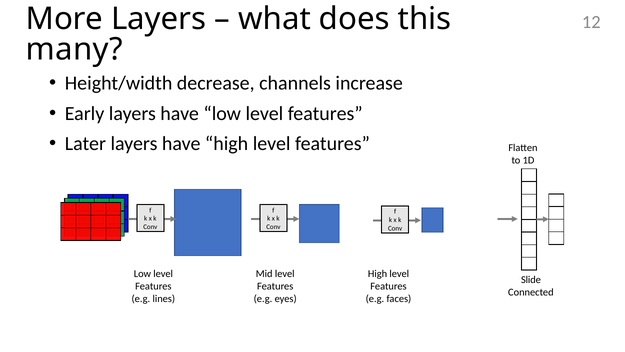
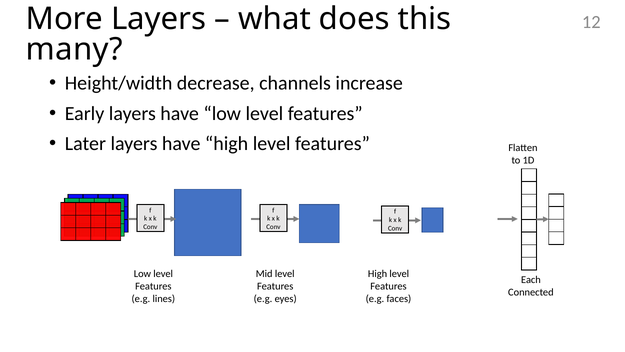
Slide: Slide -> Each (531, 280)
